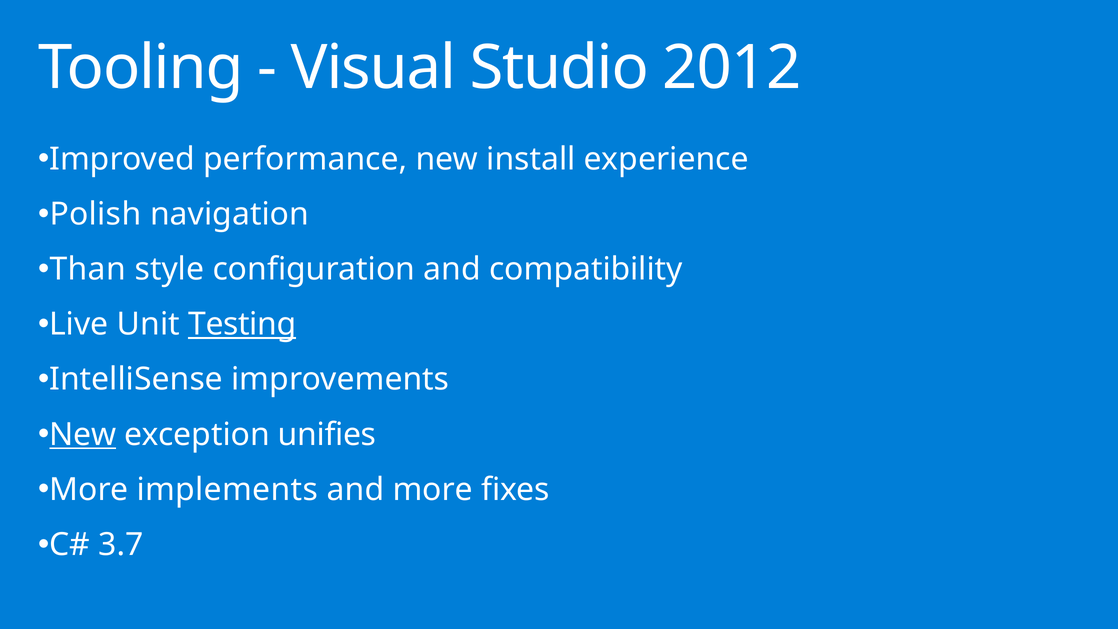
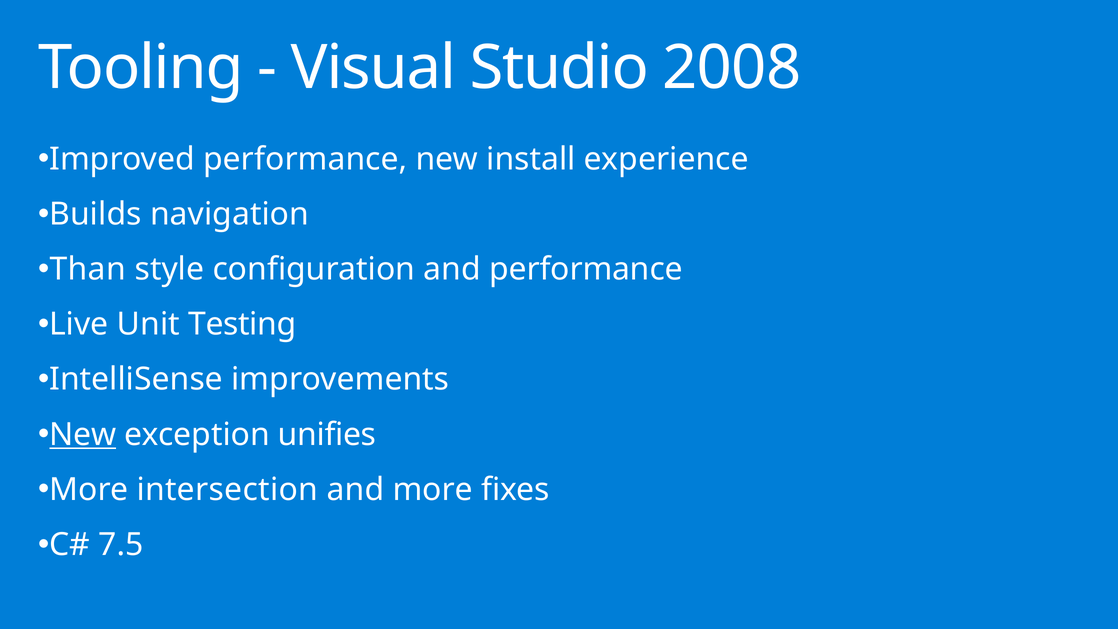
2012: 2012 -> 2008 (732, 68)
Polish: Polish -> Builds (95, 214)
and compatibility: compatibility -> performance (586, 269)
Testing underline: present -> none (242, 324)
implements: implements -> intersection (227, 490)
3.7: 3.7 -> 7.5 (121, 545)
